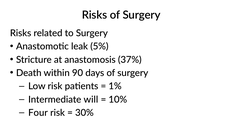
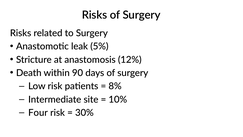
37%: 37% -> 12% (130, 60)
1%: 1% -> 8% (115, 86)
will: will -> site (91, 99)
